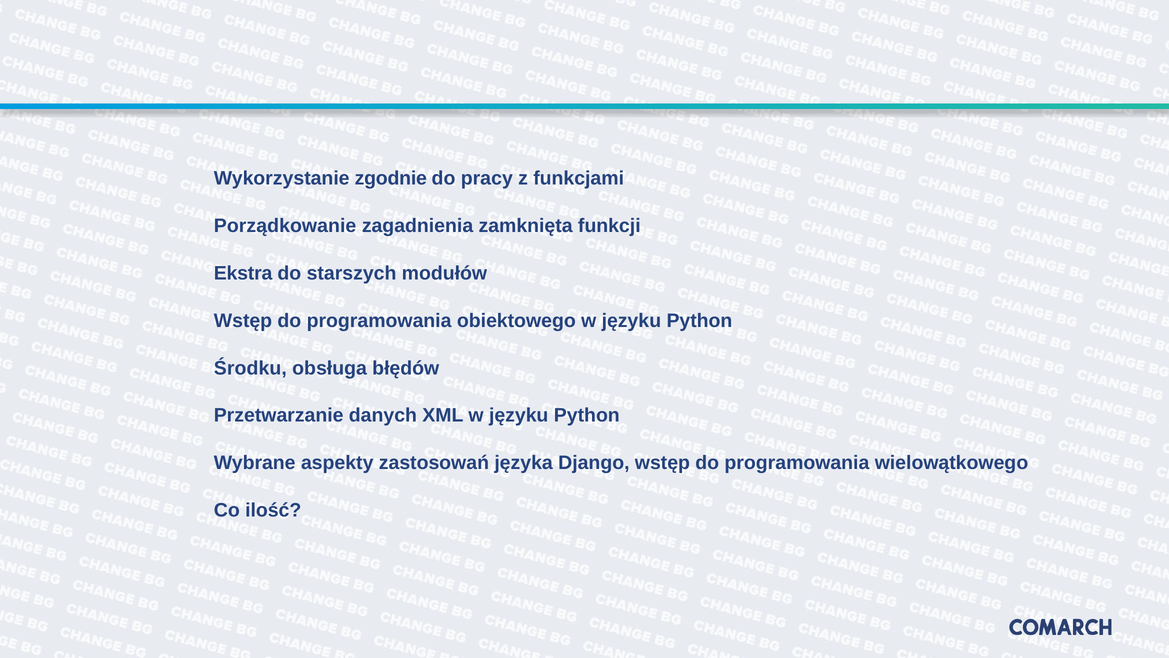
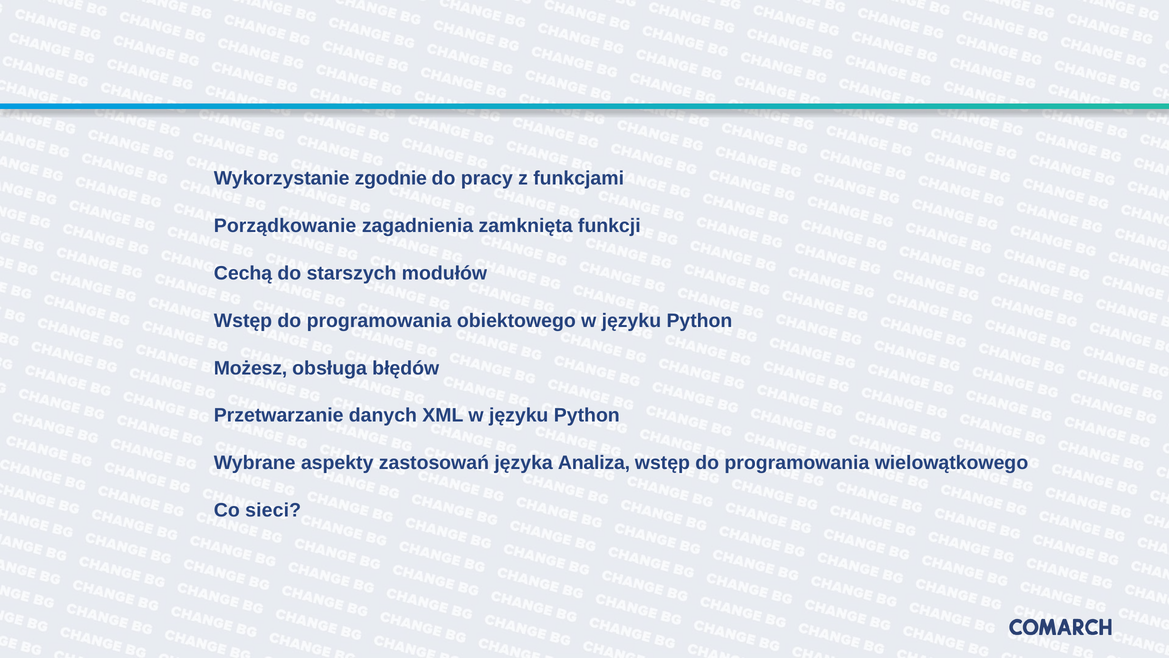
Ekstra: Ekstra -> Cechą (243, 273)
Środku: Środku -> Możesz (251, 368)
Django: Django -> Analiza (594, 463)
ilość: ilość -> sieci (273, 510)
